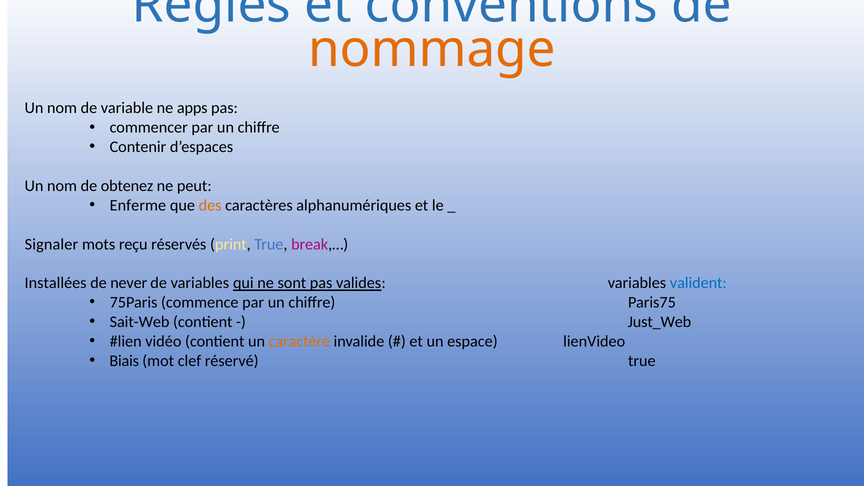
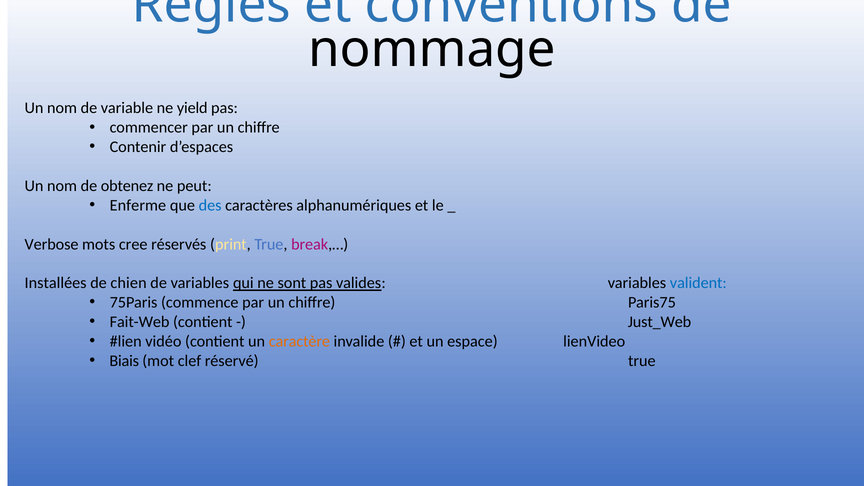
nommage colour: orange -> black (432, 49)
apps: apps -> yield (192, 108)
des colour: orange -> blue (210, 205)
Signaler: Signaler -> Verbose (52, 244)
reçu: reçu -> cree (133, 244)
never: never -> chien (129, 283)
Sait-Web: Sait-Web -> Fait-Web (140, 322)
